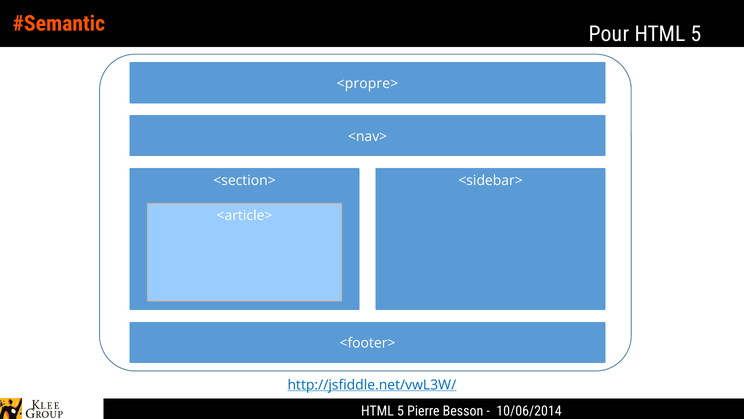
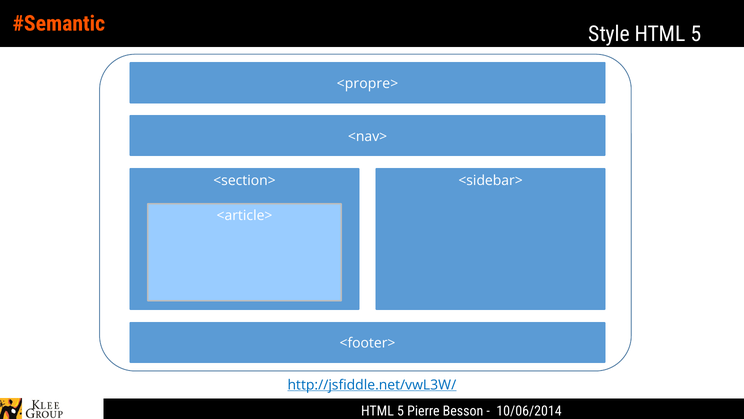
Pour: Pour -> Style (609, 34)
